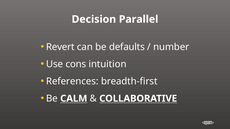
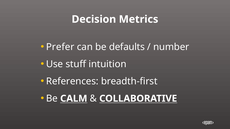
Parallel: Parallel -> Metrics (139, 19)
Revert: Revert -> Prefer (60, 47)
cons: cons -> stuff (76, 64)
